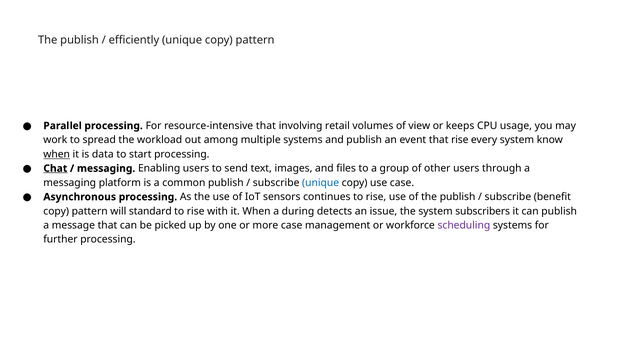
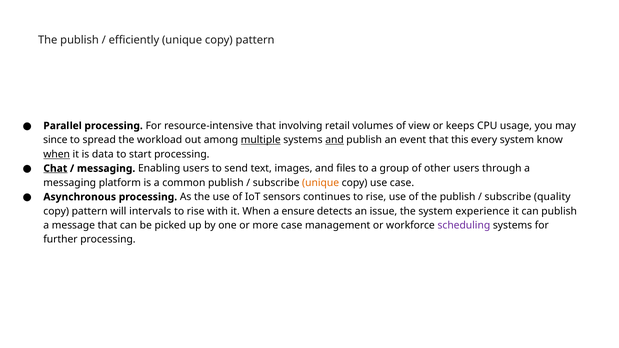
work: work -> since (55, 140)
multiple underline: none -> present (261, 140)
and underline: none -> present (335, 140)
that rise: rise -> this (460, 140)
unique colour: blue -> orange (321, 183)
benefit: benefit -> quality (552, 197)
standard: standard -> intervals (150, 211)
during: during -> ensure (298, 211)
subscribers: subscribers -> experience (483, 211)
